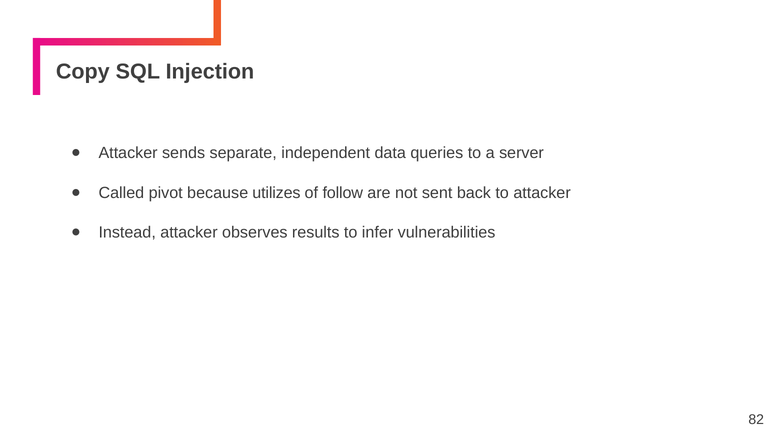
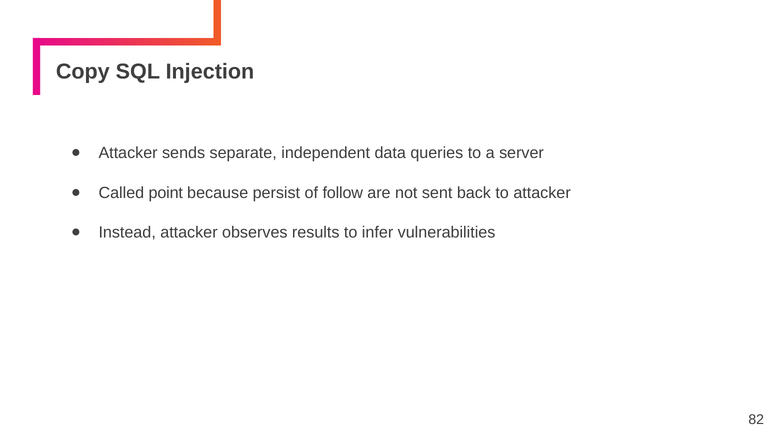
pivot: pivot -> point (166, 193)
utilizes: utilizes -> persist (276, 193)
